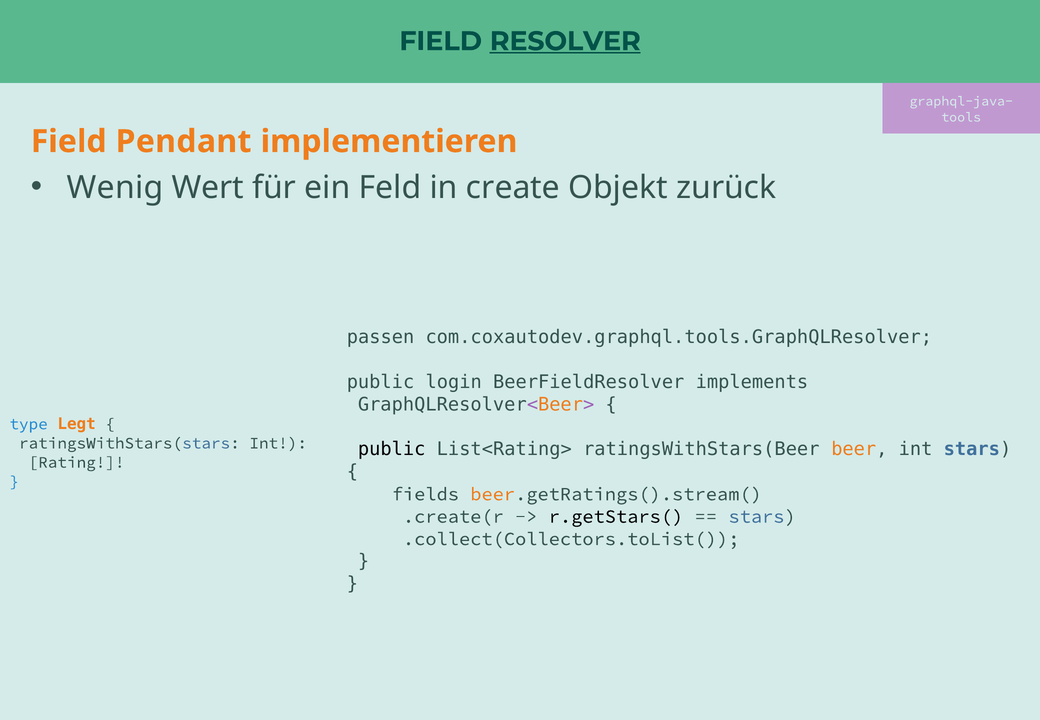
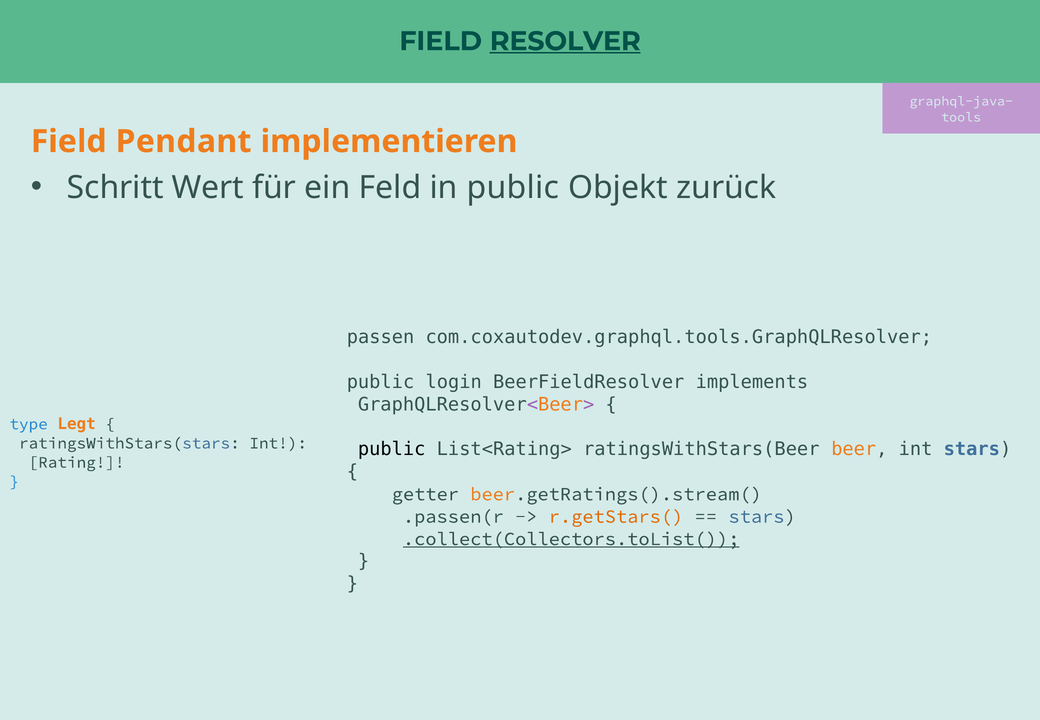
Wenig: Wenig -> Schritt (115, 188)
in create: create -> public (513, 188)
fields: fields -> getter (425, 494)
.create(r: .create(r -> .passen(r (453, 517)
r.getStars( colour: black -> orange (616, 517)
.collect(Collectors.toList( underline: none -> present (571, 539)
